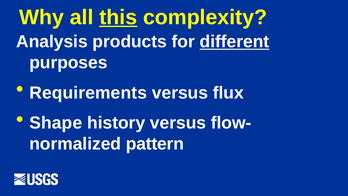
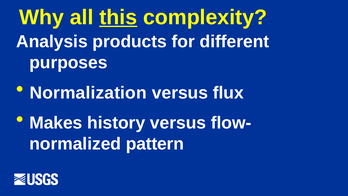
different underline: present -> none (234, 42)
Requirements: Requirements -> Normalization (88, 93)
Shape: Shape -> Makes (56, 123)
